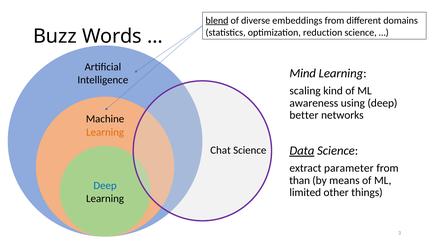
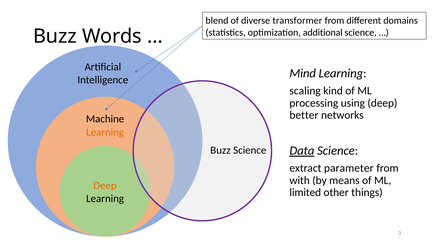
blend underline: present -> none (217, 21)
embeddings: embeddings -> transformer (297, 21)
reduction: reduction -> additional (323, 32)
awareness: awareness -> processing (314, 103)
Chat: Chat -> Buzz (221, 150)
than: than -> with (300, 180)
Deep colour: blue -> orange (105, 186)
